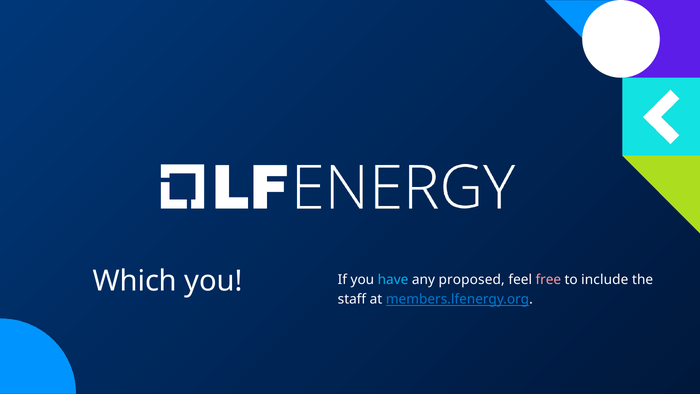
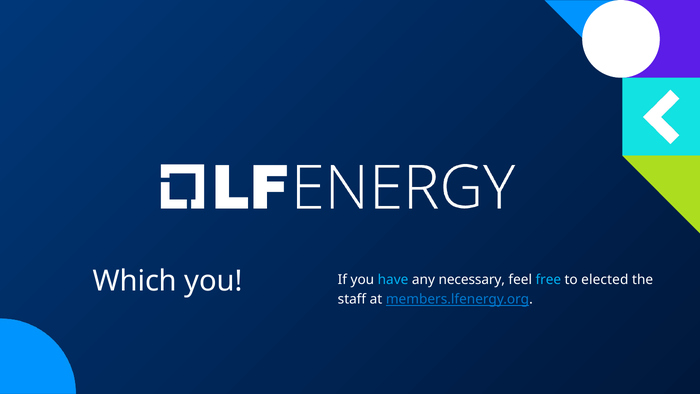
proposed: proposed -> necessary (472, 280)
free colour: pink -> light blue (548, 280)
include: include -> elected (605, 280)
